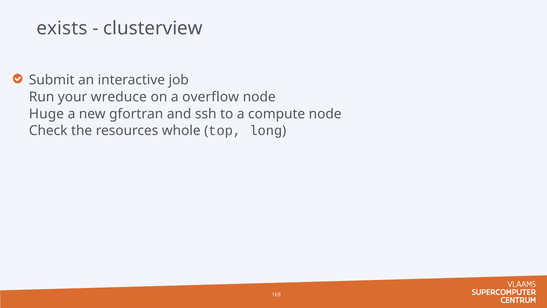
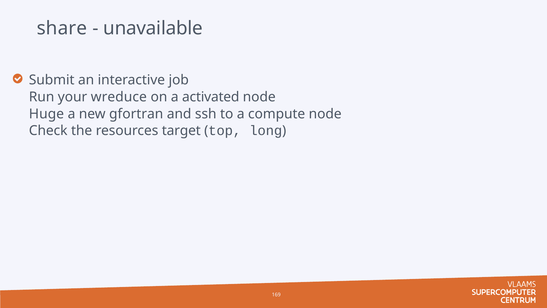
exists: exists -> share (62, 28)
clusterview: clusterview -> unavailable (153, 28)
overflow: overflow -> activated (211, 97)
whole: whole -> target (181, 131)
